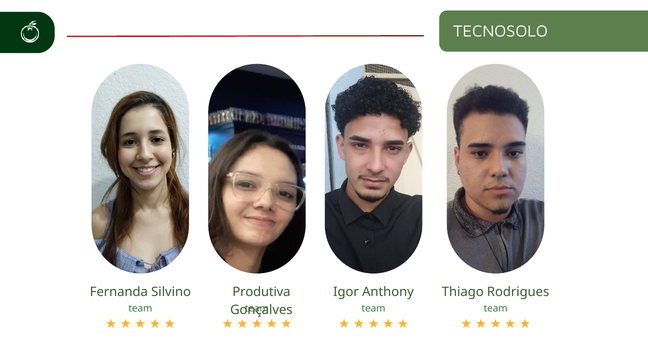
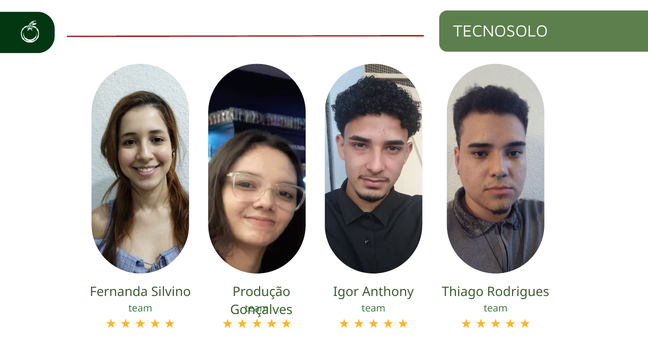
Produtiva: Produtiva -> Produção (261, 292)
